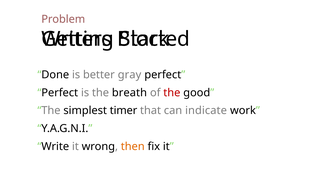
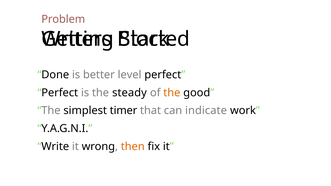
gray: gray -> level (130, 75)
breath: breath -> steady (129, 93)
the colour: red -> orange (172, 93)
